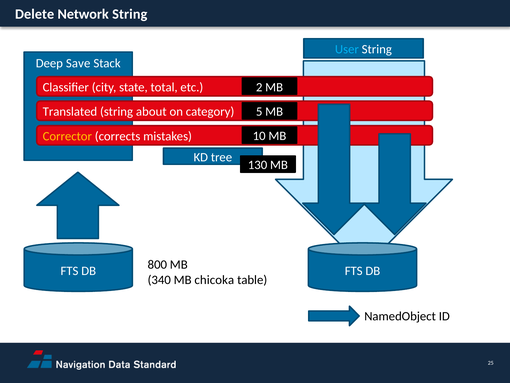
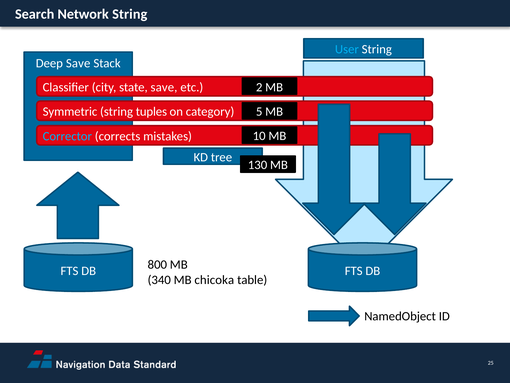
Delete: Delete -> Search (35, 14)
state total: total -> save (164, 87)
Translated: Translated -> Symmetric (70, 112)
about: about -> tuples (151, 112)
Corrector colour: yellow -> light blue (67, 136)
